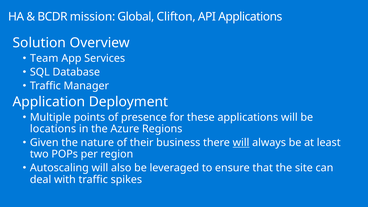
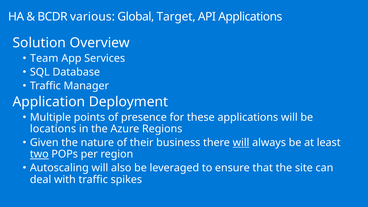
mission: mission -> various (92, 17)
Clifton: Clifton -> Target (176, 17)
two underline: none -> present (39, 154)
